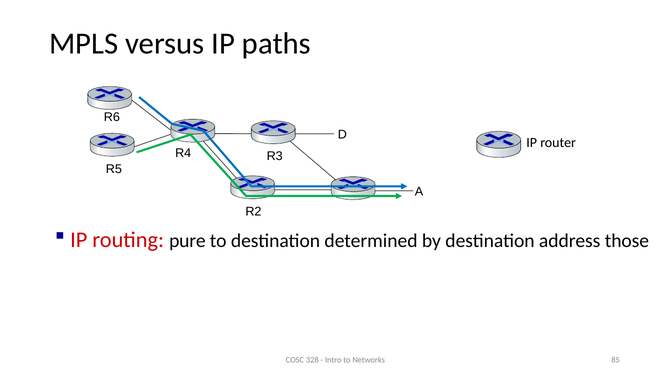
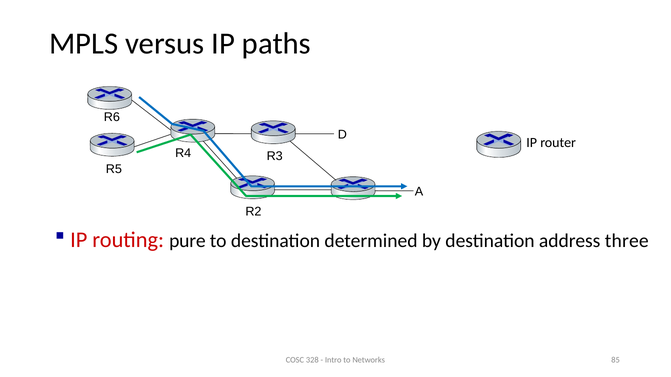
those: those -> three (627, 241)
